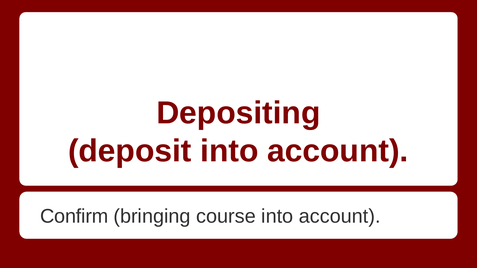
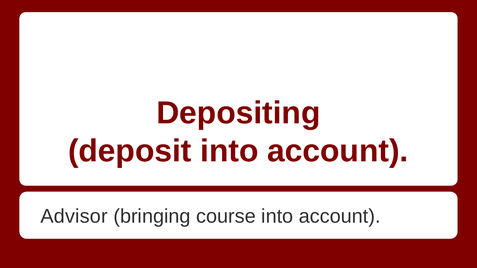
Confirm: Confirm -> Advisor (74, 217)
